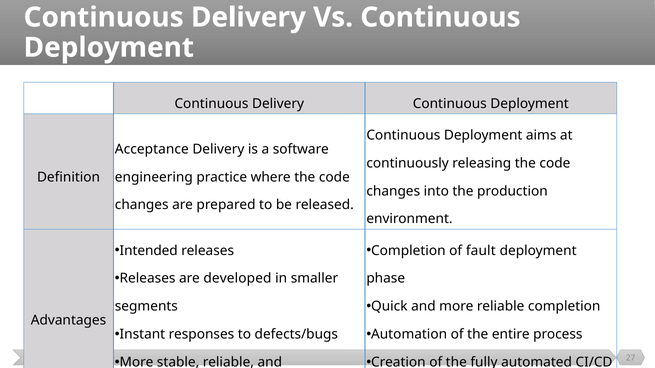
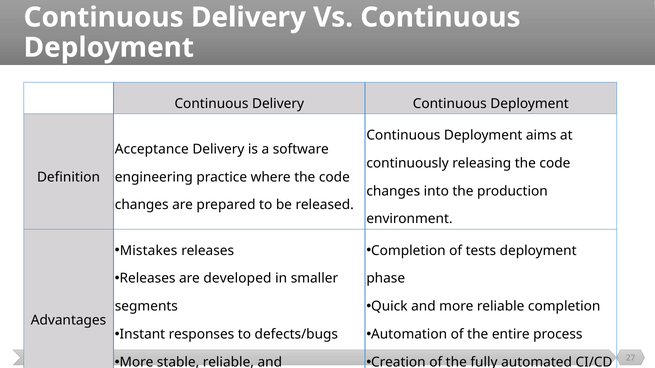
Intended: Intended -> Mistakes (149, 251)
fault: fault -> tests (481, 251)
